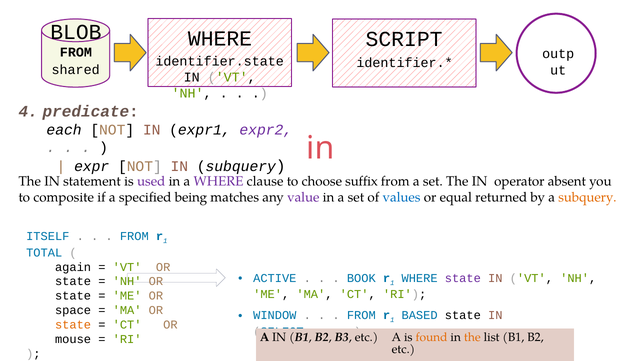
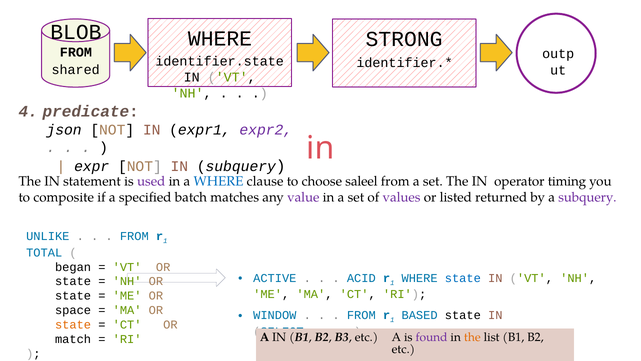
SCRIPT: SCRIPT -> STRONG (404, 39)
each: each -> json (64, 130)
WHERE colour: purple -> blue (219, 181)
suffix: suffix -> saleel (361, 181)
absent: absent -> timing (567, 181)
being: being -> batch (191, 197)
values colour: blue -> purple (402, 197)
equal: equal -> listed (456, 197)
subquery colour: orange -> purple (587, 197)
ITSELF: ITSELF -> UNLIKE (48, 236)
again: again -> began (73, 267)
BOOK: BOOK -> ACID (361, 278)
state colour: purple -> blue (463, 278)
found colour: orange -> purple (432, 337)
mouse: mouse -> match (73, 339)
